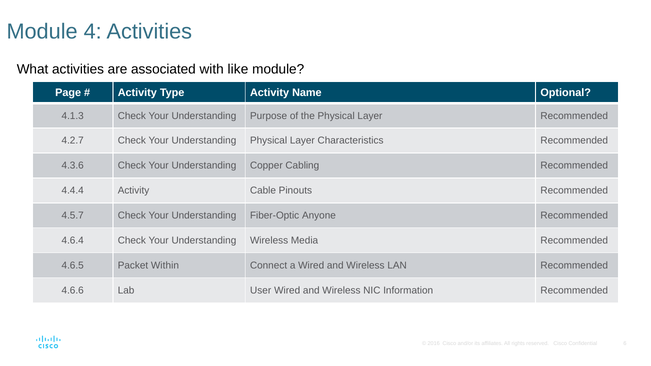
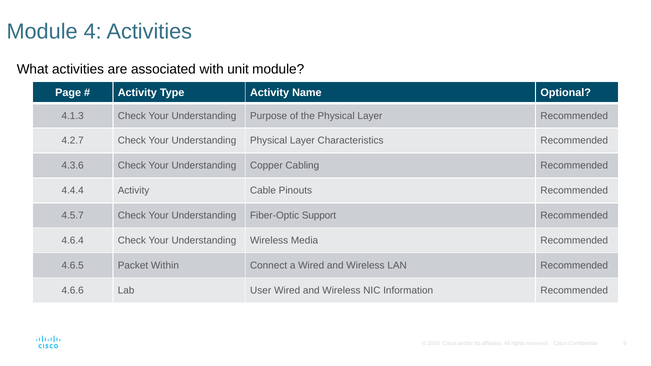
like: like -> unit (238, 69)
Anyone: Anyone -> Support (319, 216)
